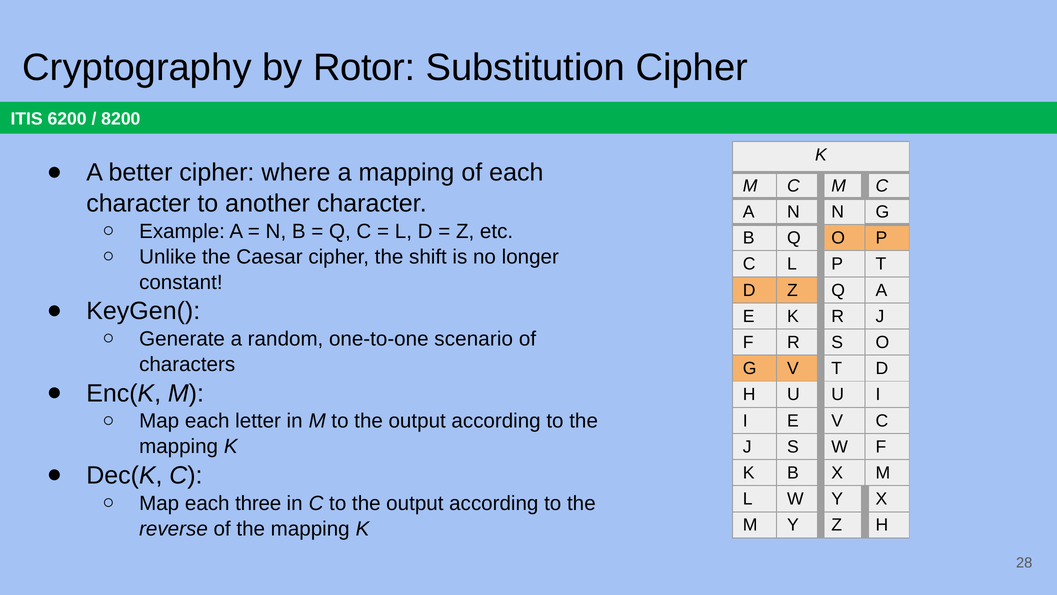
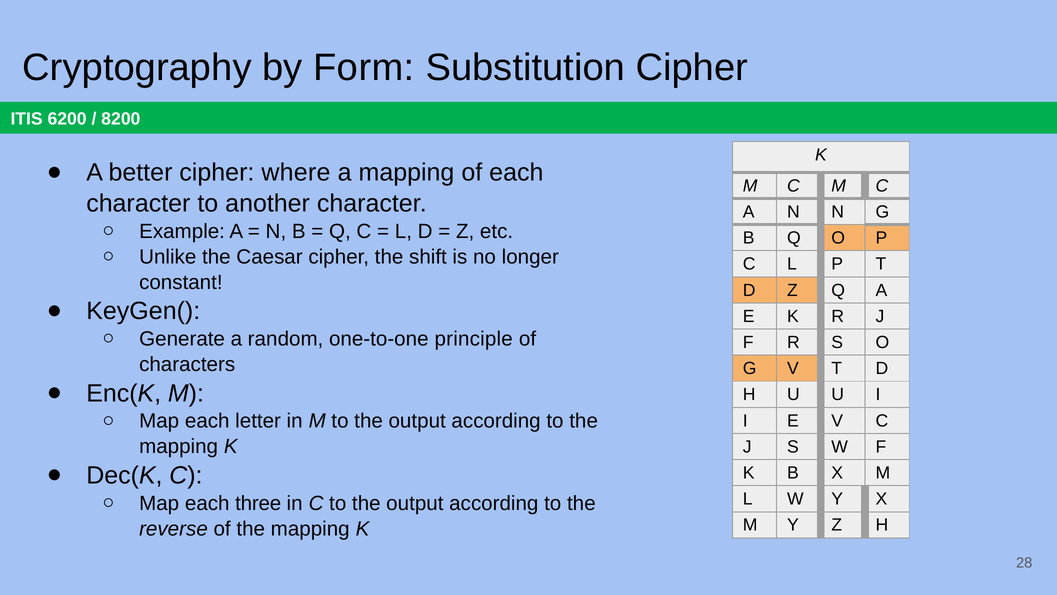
Rotor: Rotor -> Form (364, 67)
scenario: scenario -> principle (474, 339)
